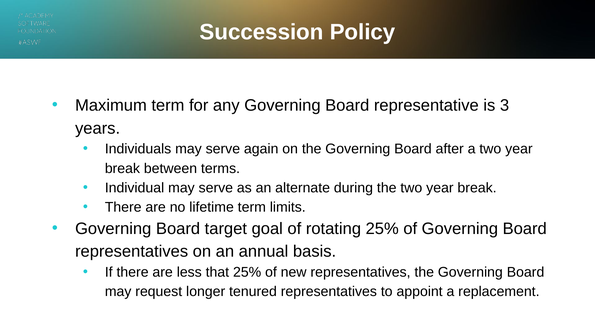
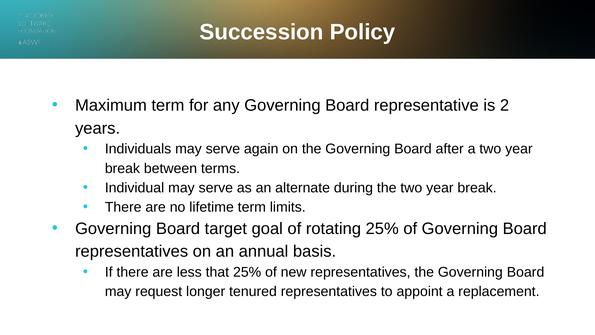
3: 3 -> 2 (505, 105)
